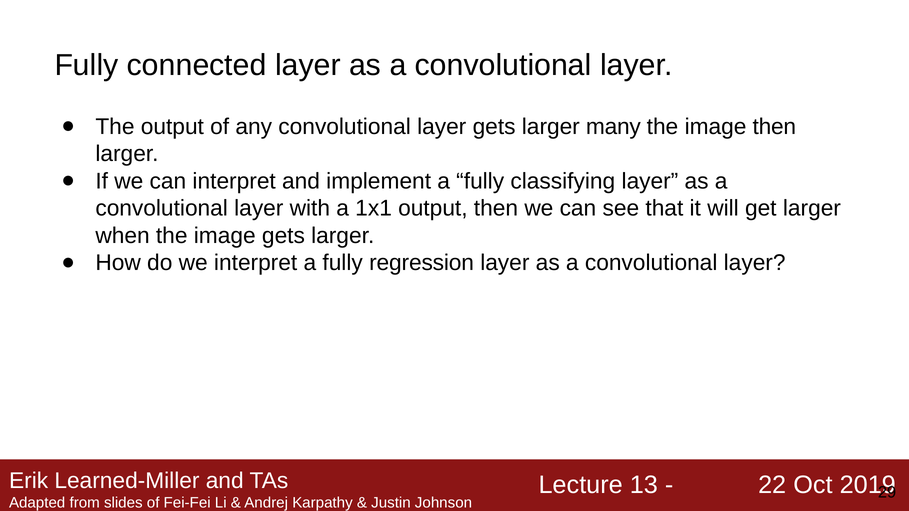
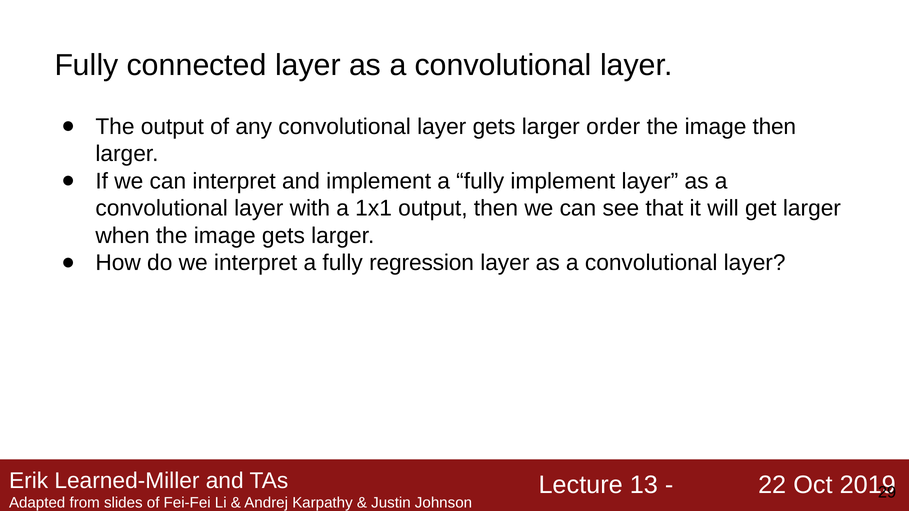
many: many -> order (613, 127)
fully classifying: classifying -> implement (563, 181)
